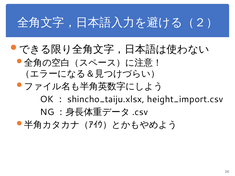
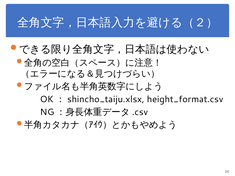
height_import.csv: height_import.csv -> height_format.csv (185, 99)
